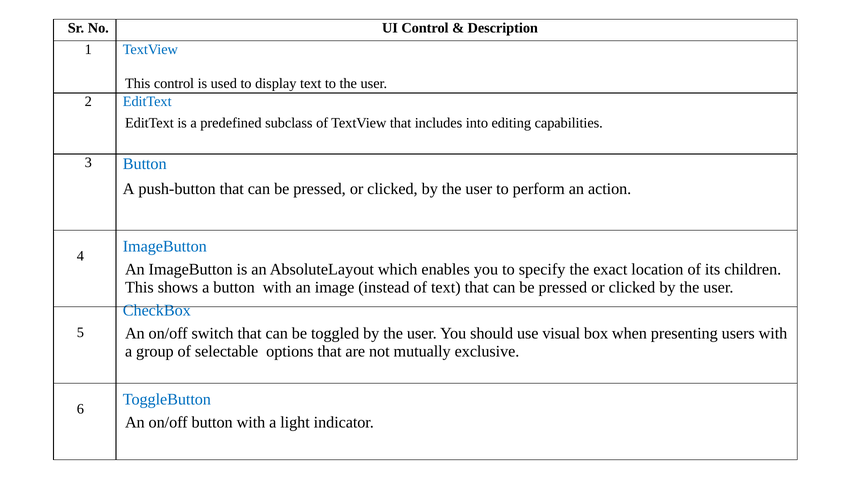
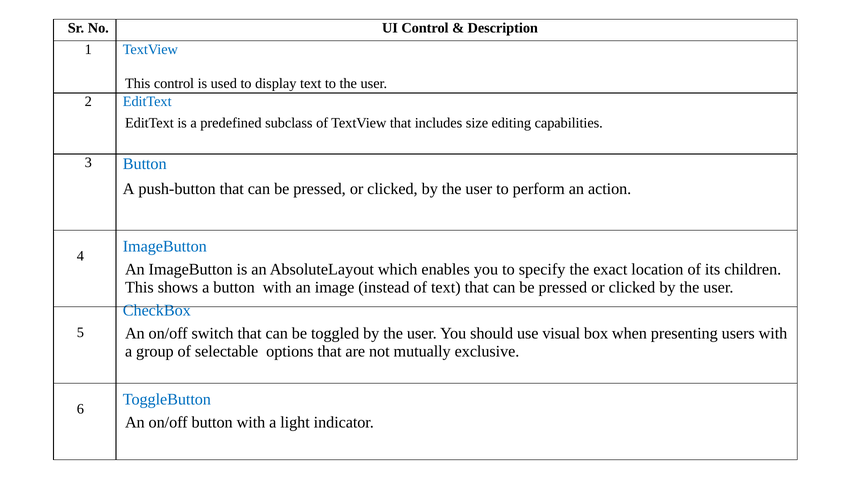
into: into -> size (477, 123)
